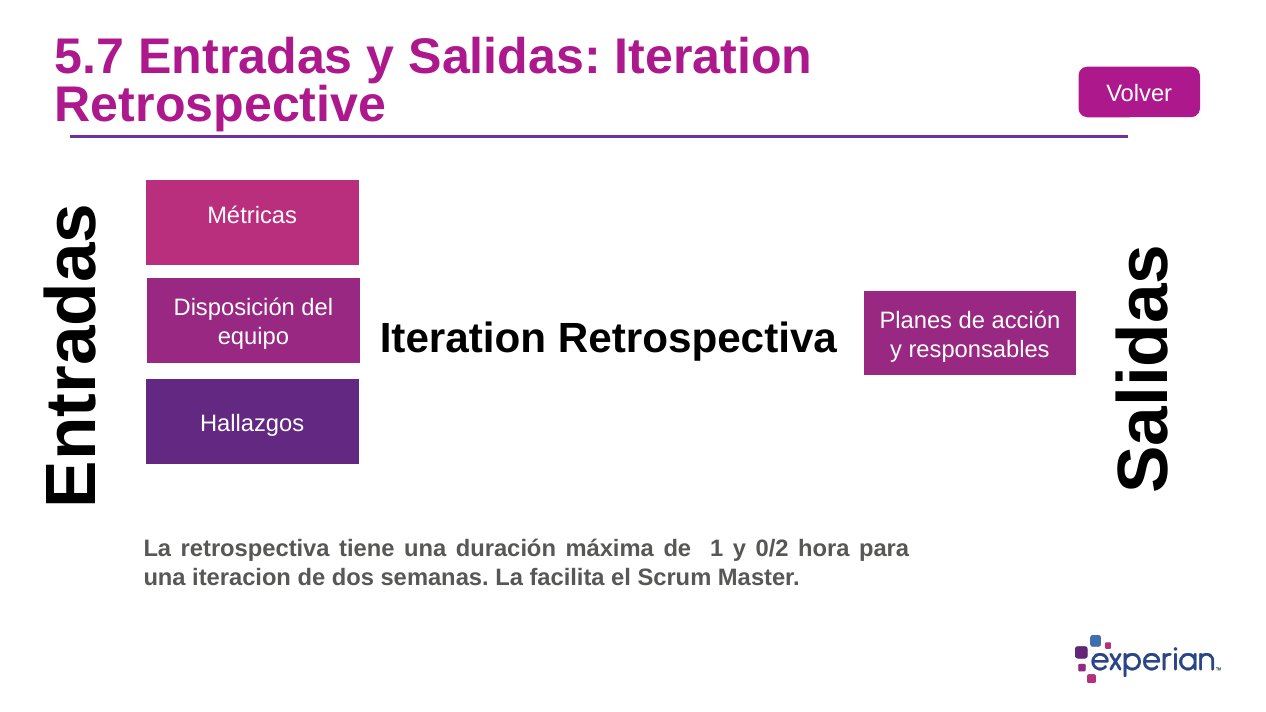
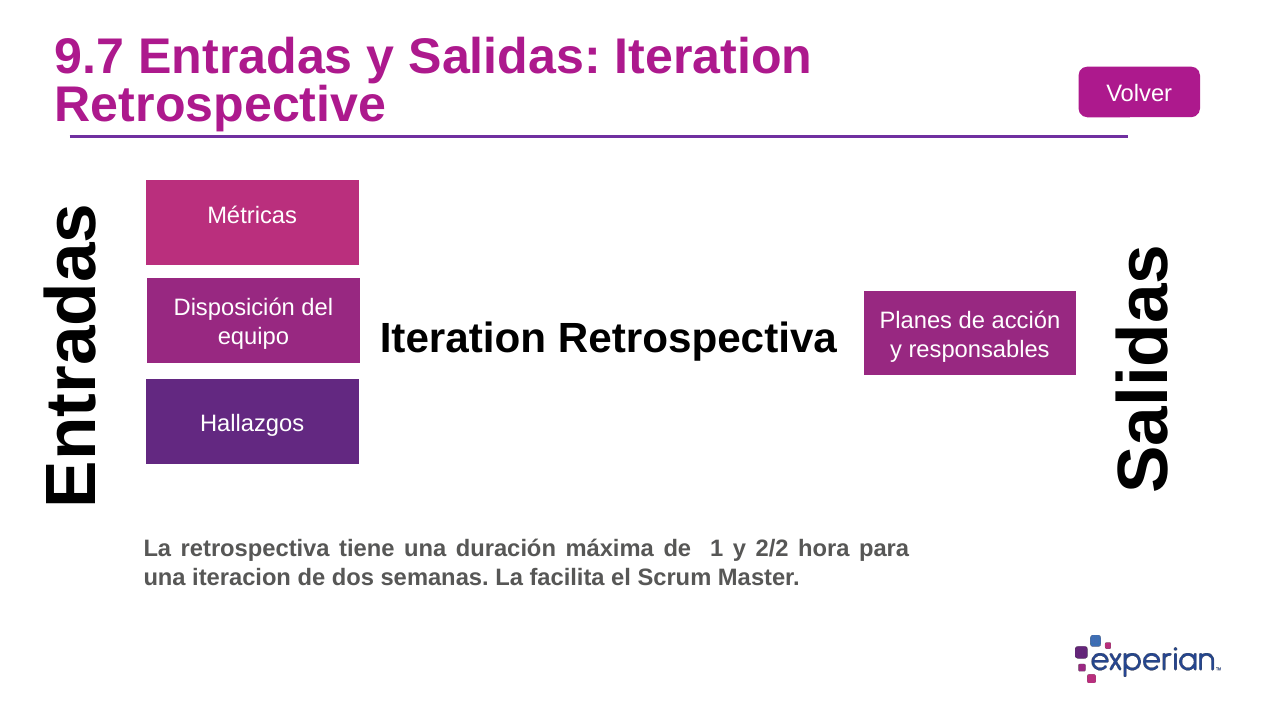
5.7: 5.7 -> 9.7 (90, 57)
0/2: 0/2 -> 2/2 (772, 549)
